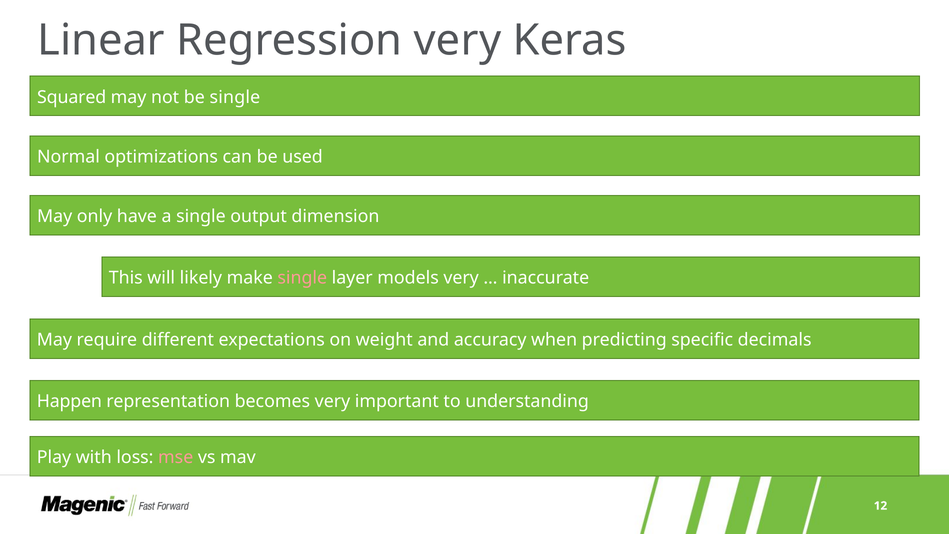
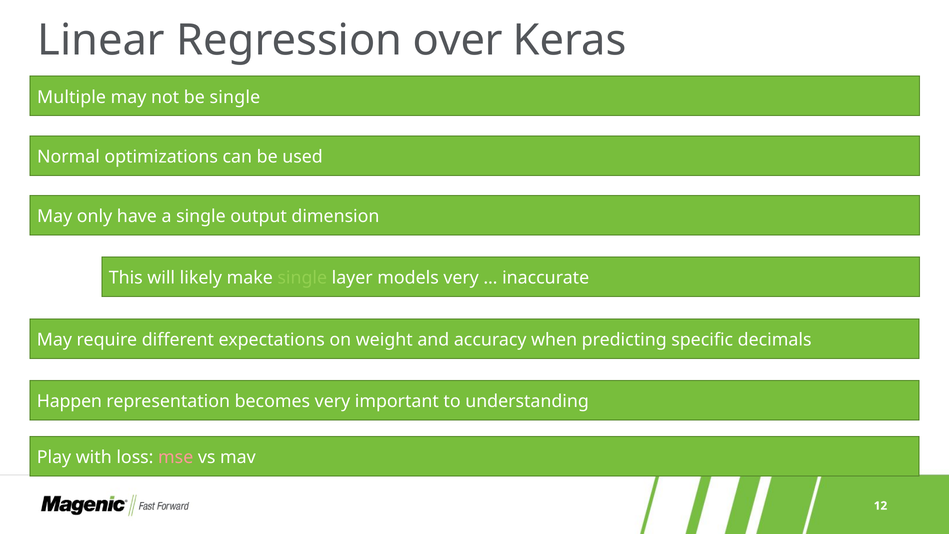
Regression very: very -> over (458, 41)
Squared: Squared -> Multiple (72, 97)
single colour: pink -> light green (302, 278)
